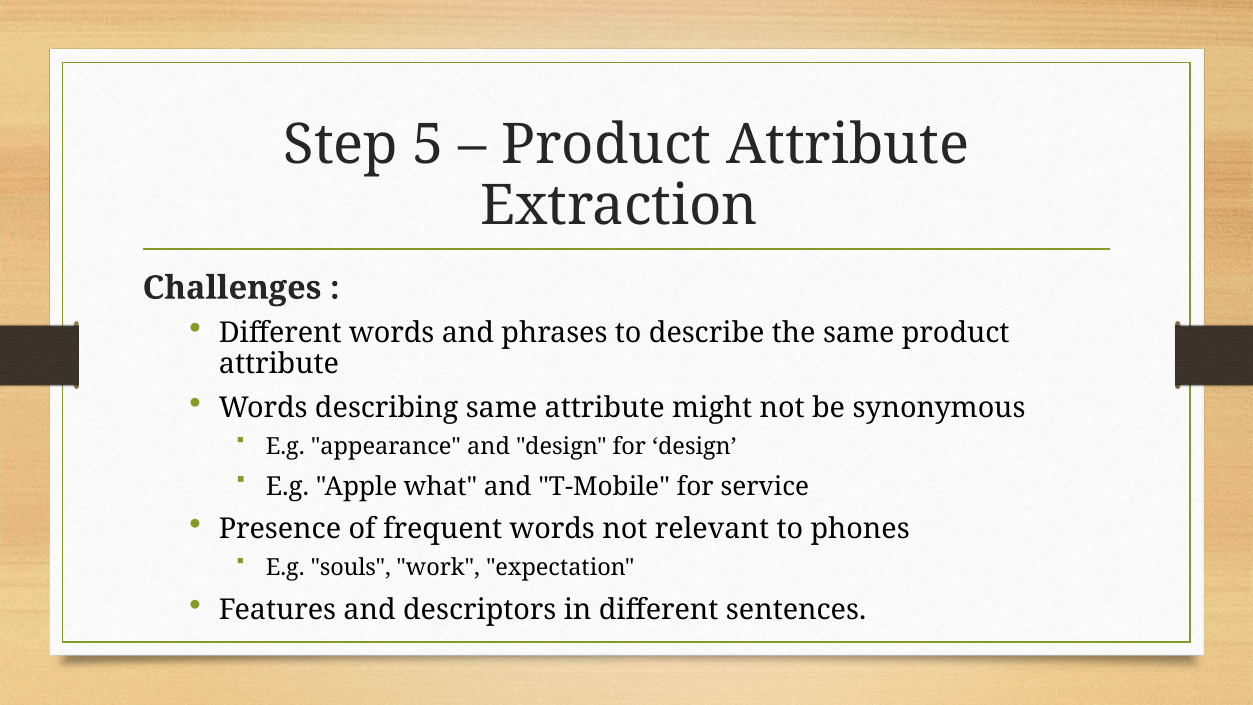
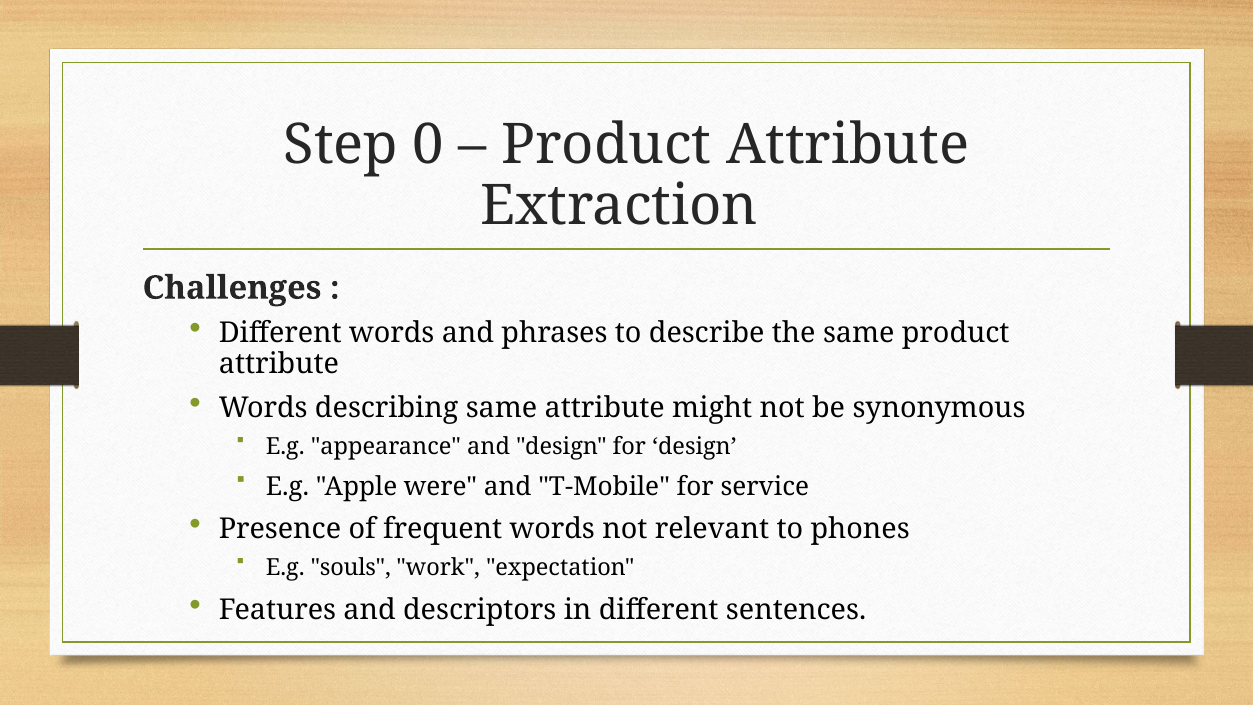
5: 5 -> 0 (429, 145)
what: what -> were (441, 486)
